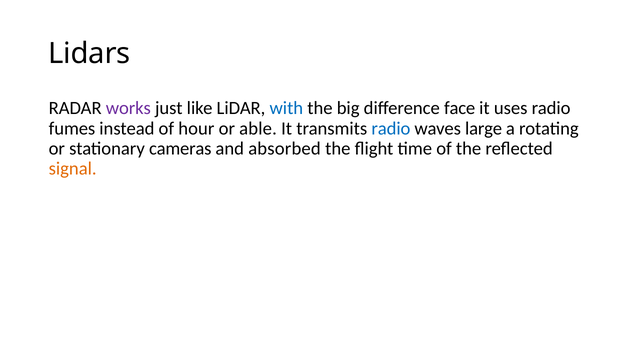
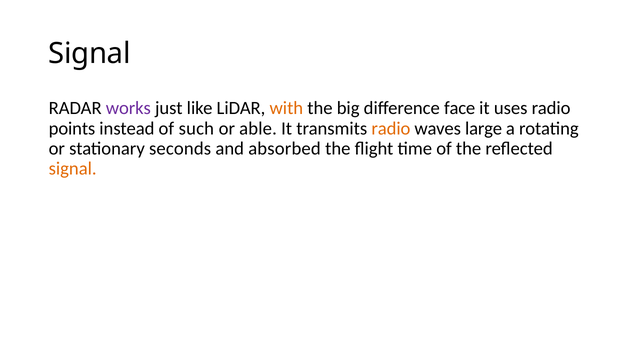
Lidars: Lidars -> Signal (89, 54)
with colour: blue -> orange (286, 108)
fumes: fumes -> points (72, 128)
hour: hour -> such (196, 128)
radio colour: blue -> orange (391, 128)
cameras: cameras -> seconds (180, 148)
